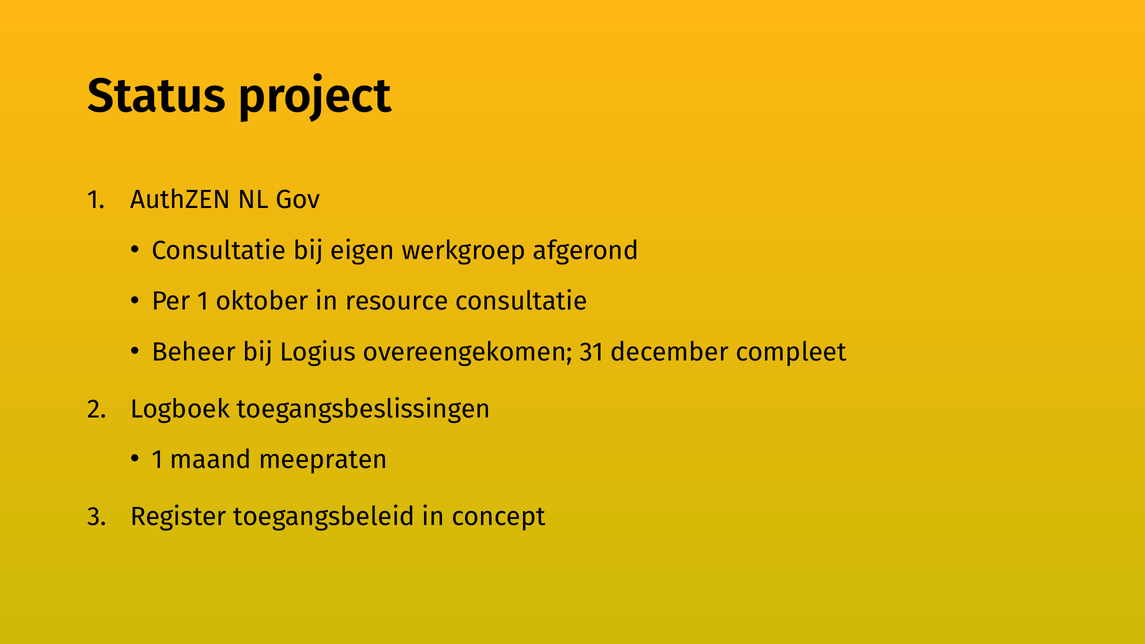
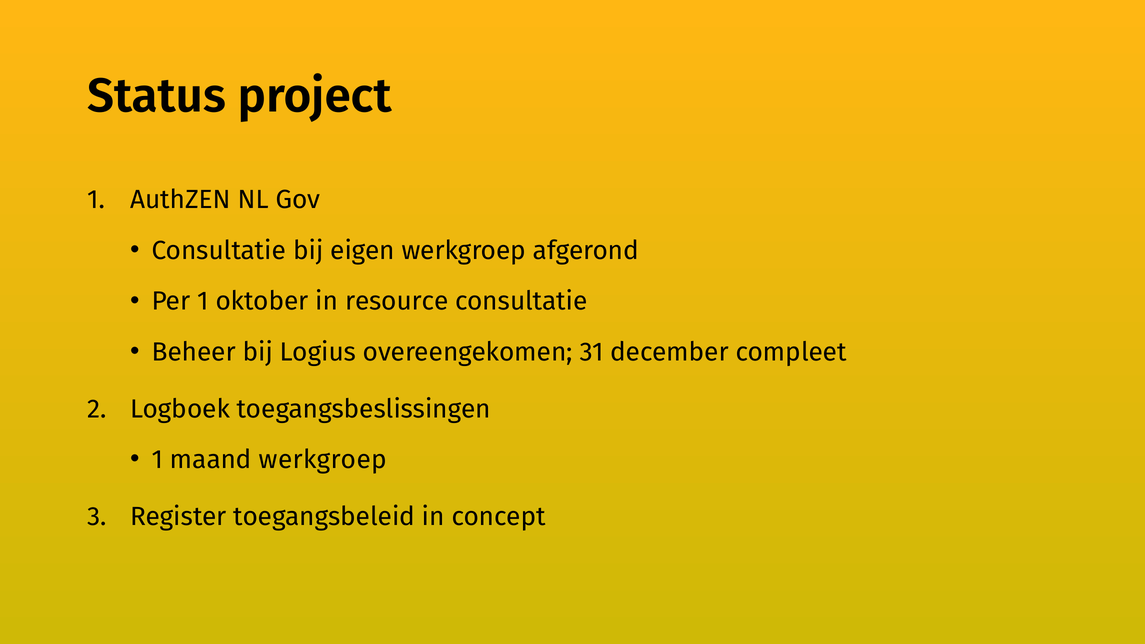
maand meepraten: meepraten -> werkgroep (323, 460)
